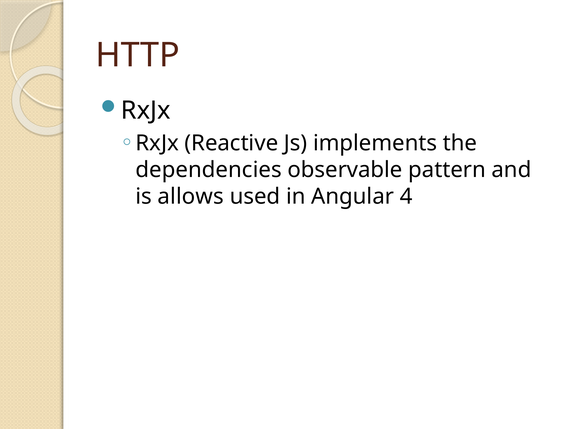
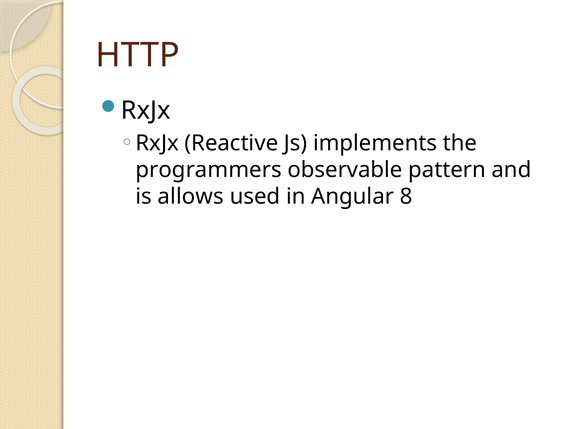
dependencies: dependencies -> programmers (209, 170)
4: 4 -> 8 (406, 196)
